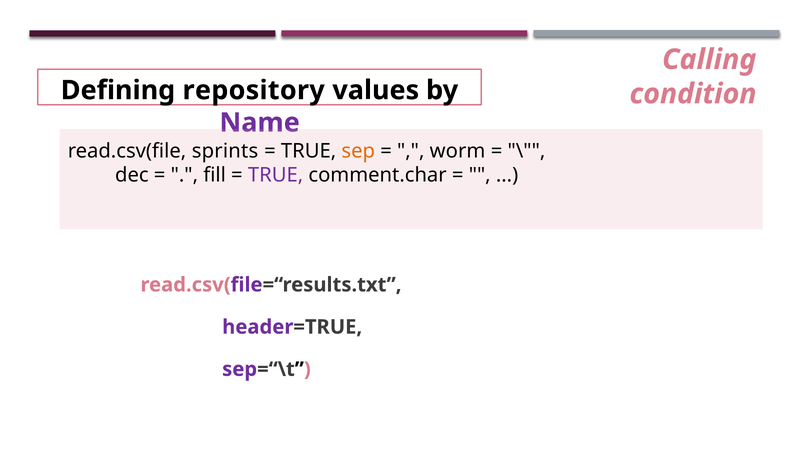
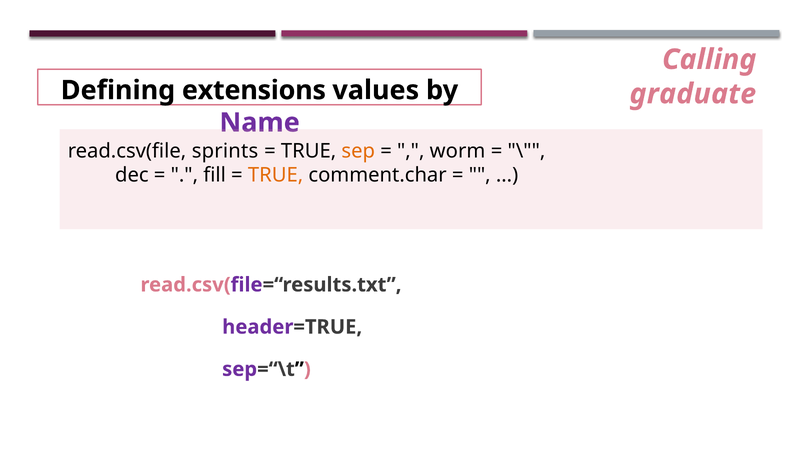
repository: repository -> extensions (254, 90)
condition: condition -> graduate (693, 94)
TRUE colour: purple -> orange (276, 175)
